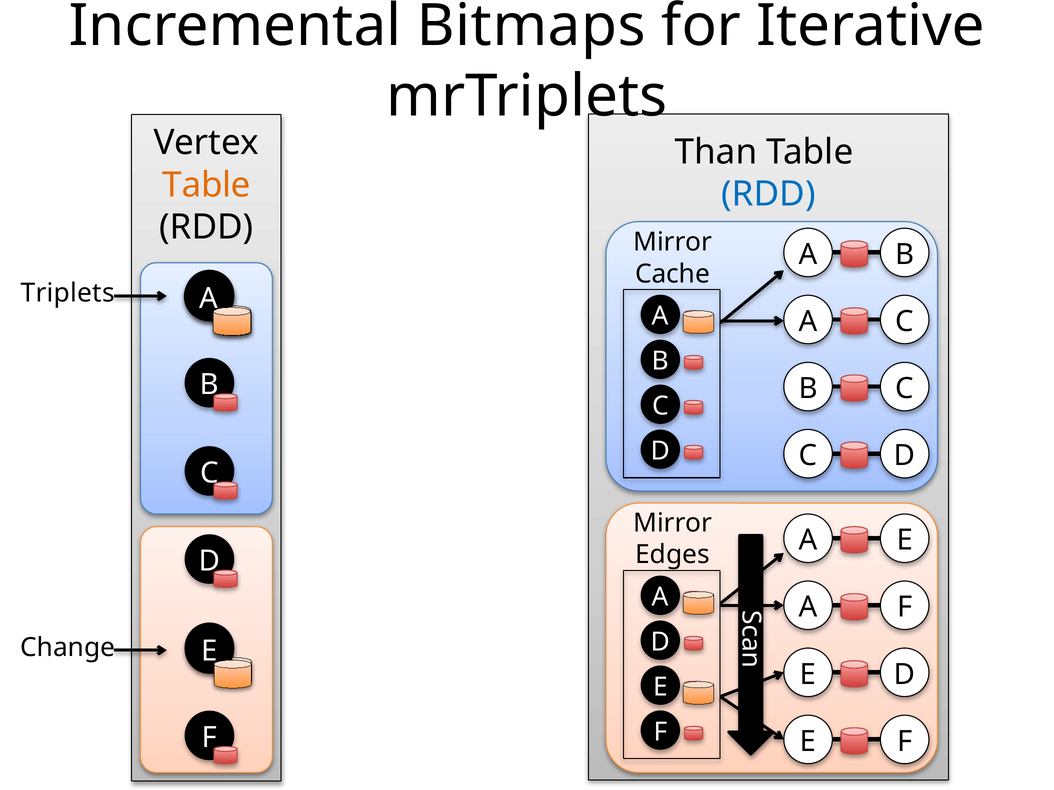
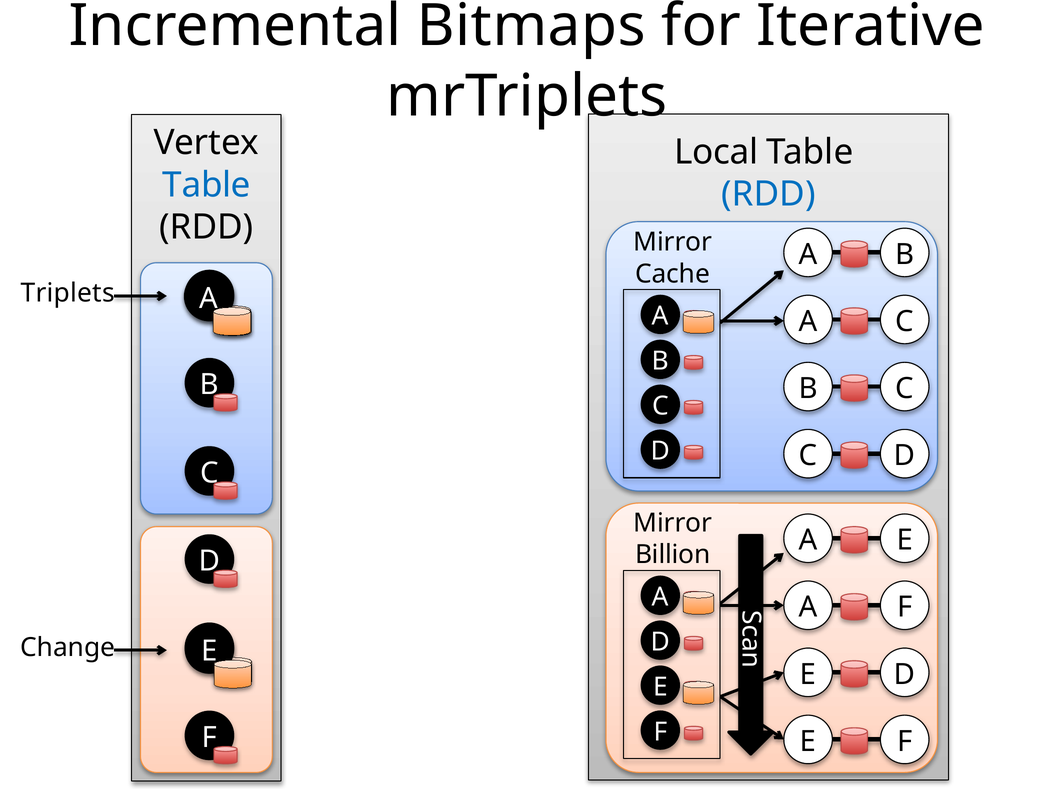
Than: Than -> Local (716, 152)
Table colour: orange -> blue (207, 185)
Edges: Edges -> Billion (673, 555)
